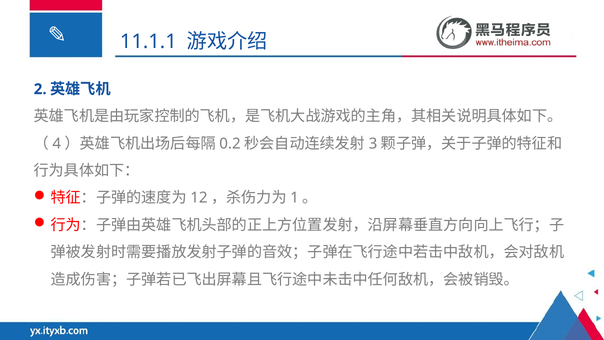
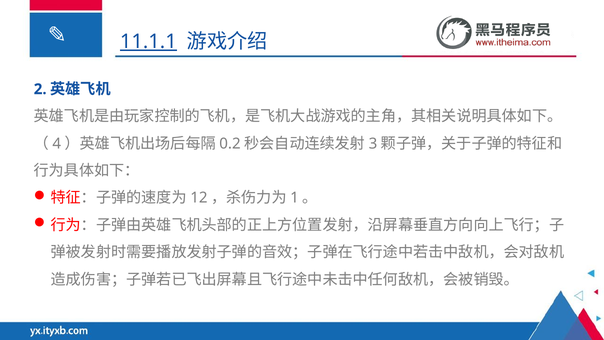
11.1.1 underline: none -> present (148, 41)
